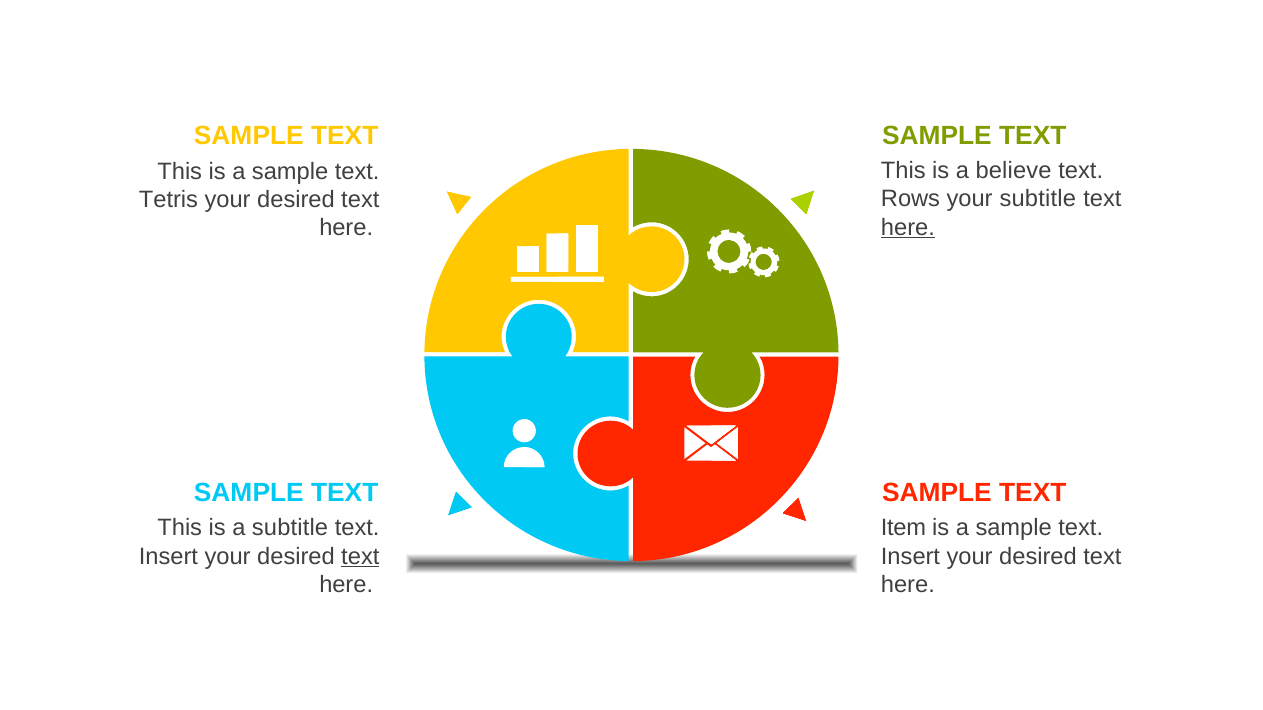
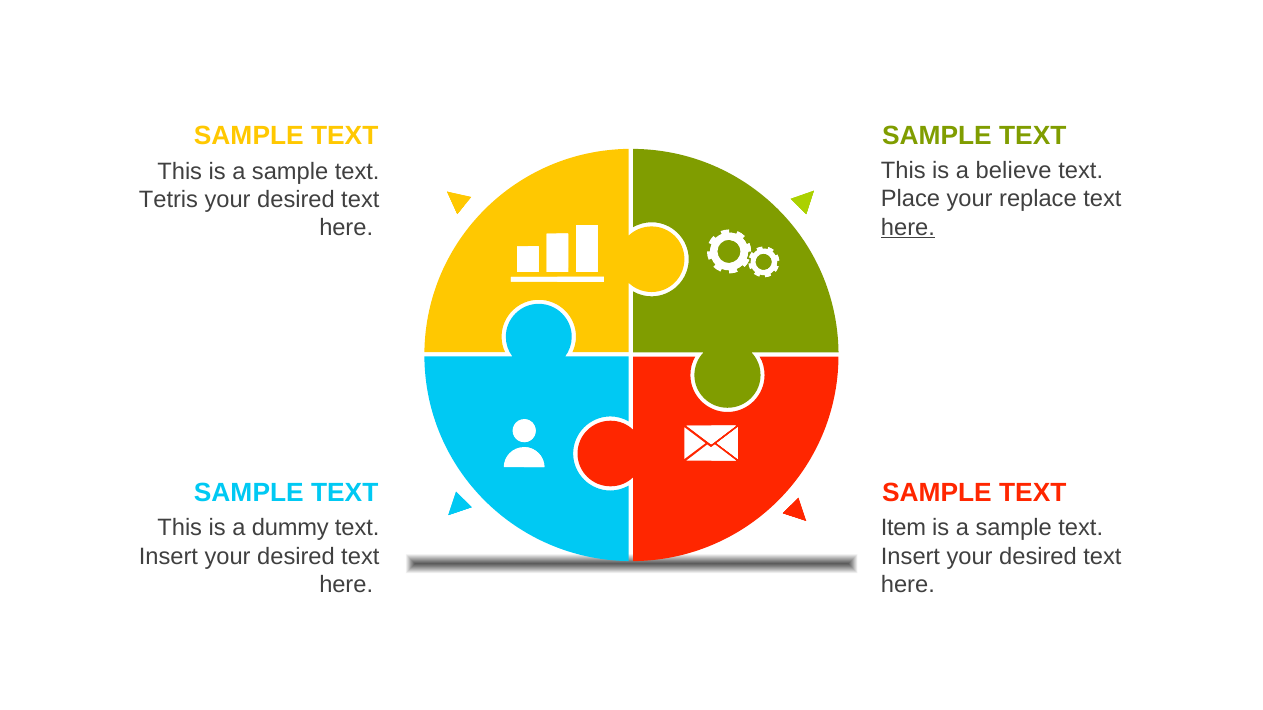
Rows: Rows -> Place (911, 199)
your subtitle: subtitle -> replace (1038, 199)
a subtitle: subtitle -> dummy (290, 528)
text underline: present -> none (360, 557)
